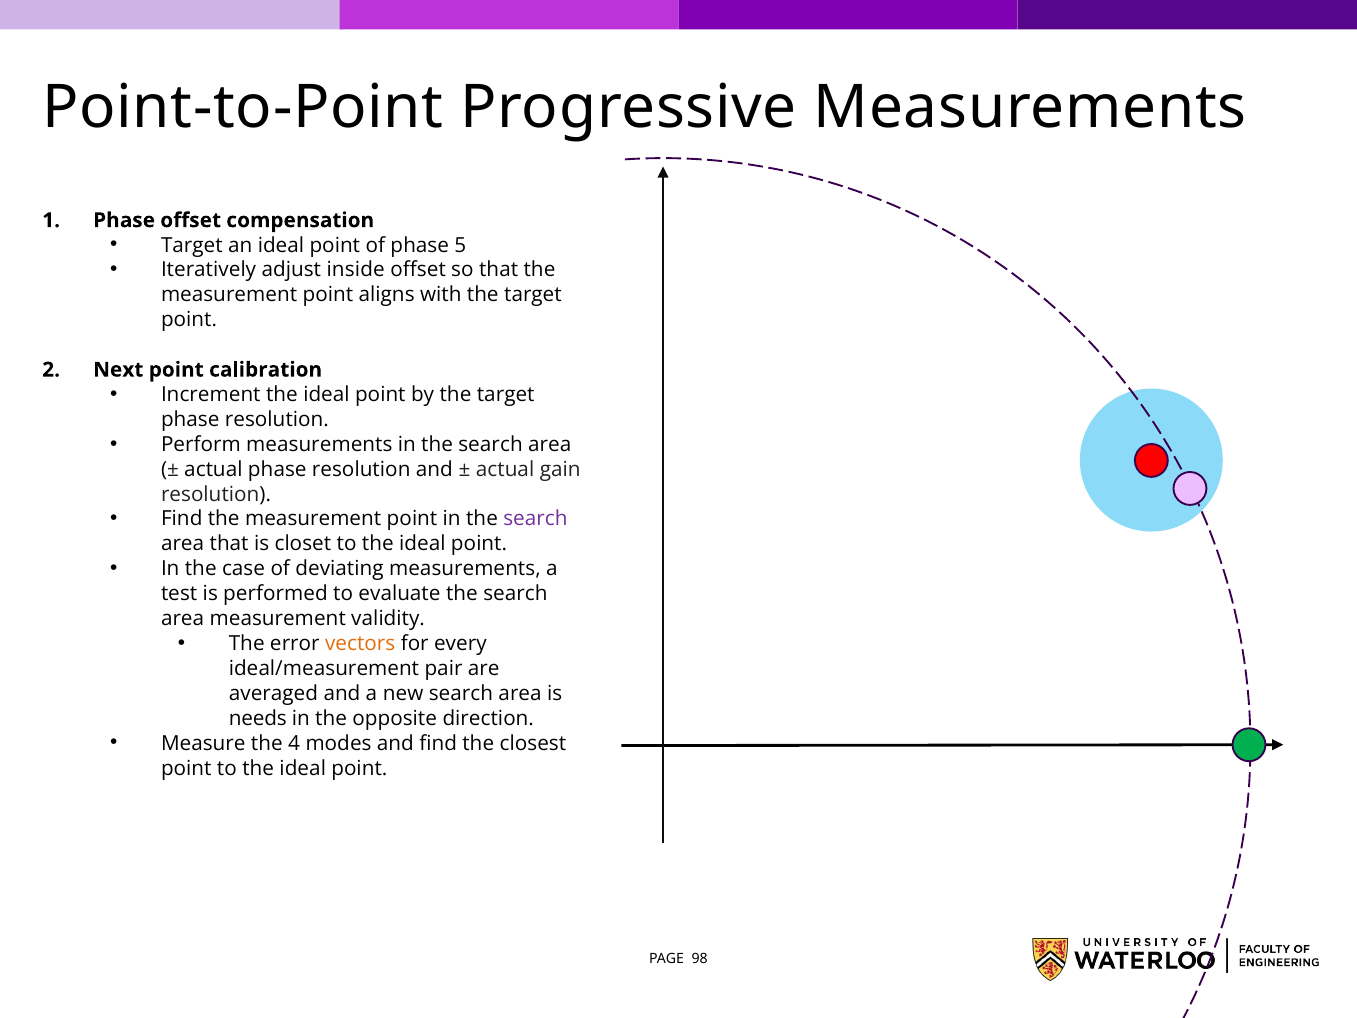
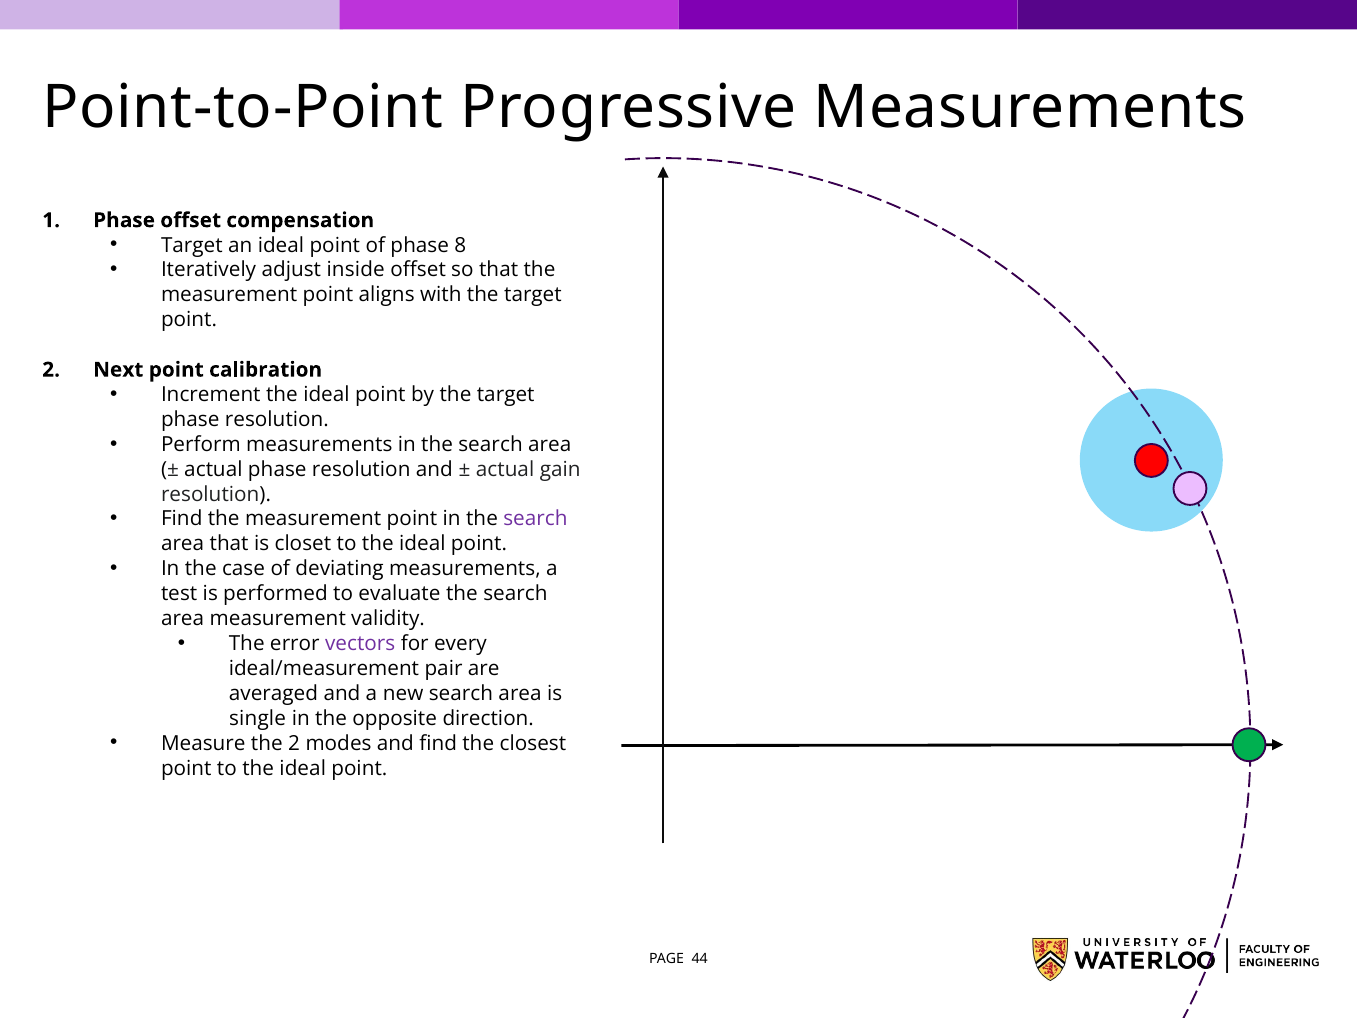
5: 5 -> 8 (460, 245)
vectors colour: orange -> purple (360, 644)
needs: needs -> single (258, 718)
the 4: 4 -> 2 (294, 743)
98: 98 -> 44 (700, 959)
